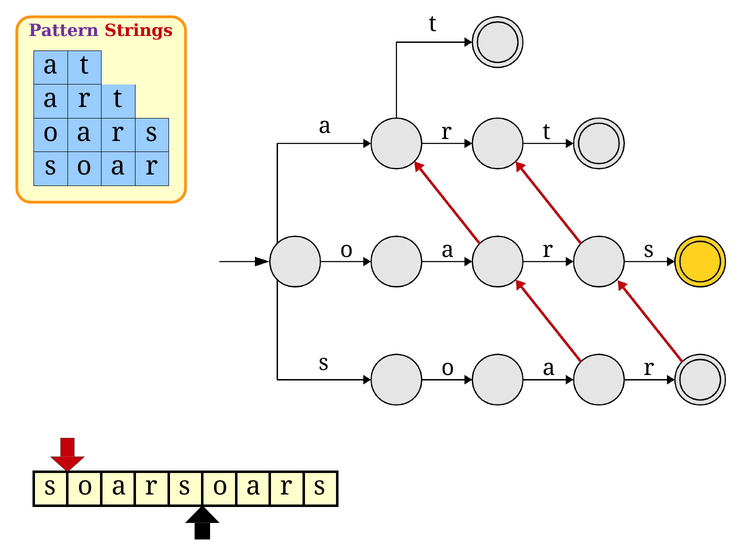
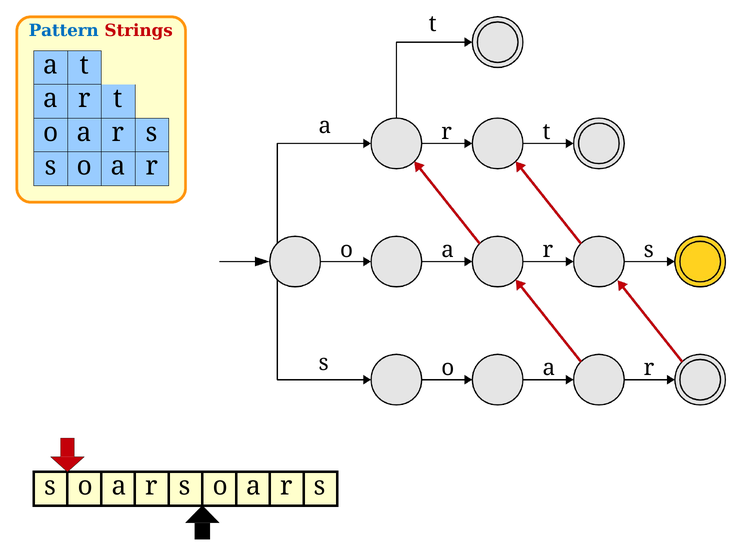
Pattern colour: purple -> blue (64, 31)
